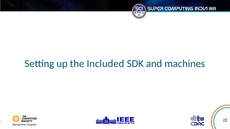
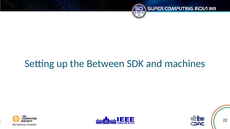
Included: Included -> Between (106, 64)
